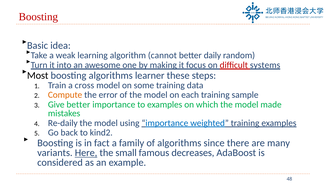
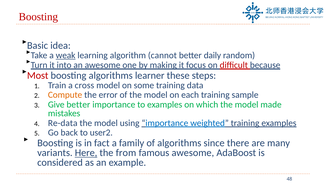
weak underline: none -> present (66, 55)
systems: systems -> because (265, 65)
Most colour: black -> red (38, 75)
Re-daily: Re-daily -> Re-data (63, 123)
kind2: kind2 -> user2 (101, 132)
small: small -> from (126, 152)
famous decreases: decreases -> awesome (193, 152)
